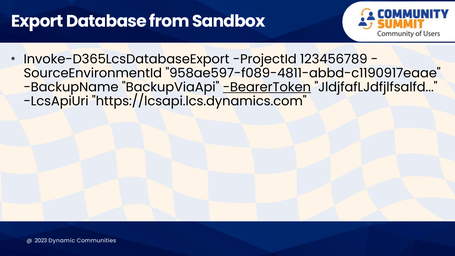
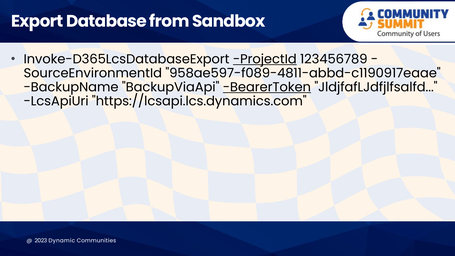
ProjectId underline: none -> present (265, 59)
